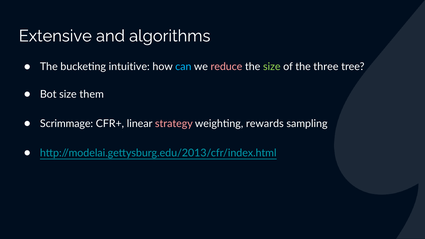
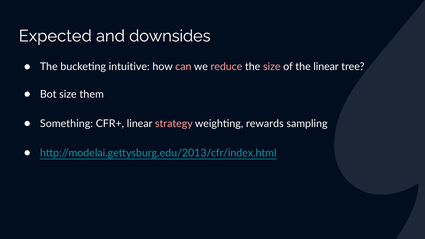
Extensive: Extensive -> Expected (55, 36)
algorithms: algorithms -> downsides (170, 36)
can colour: light blue -> pink (183, 67)
size colour: light green -> pink (272, 67)
the three: three -> linear (326, 67)
Scrimmage: Scrimmage -> Something (66, 124)
